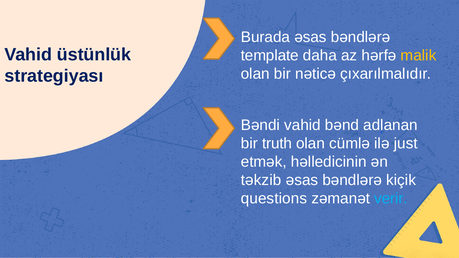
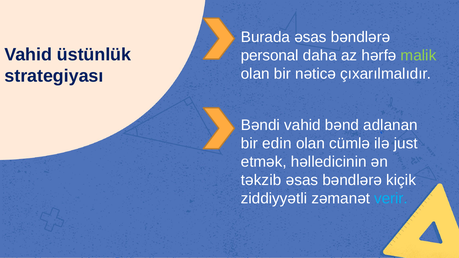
template: template -> personal (270, 55)
malik colour: yellow -> light green (419, 55)
truth: truth -> edin (277, 144)
questions: questions -> ziddiyyətli (274, 199)
